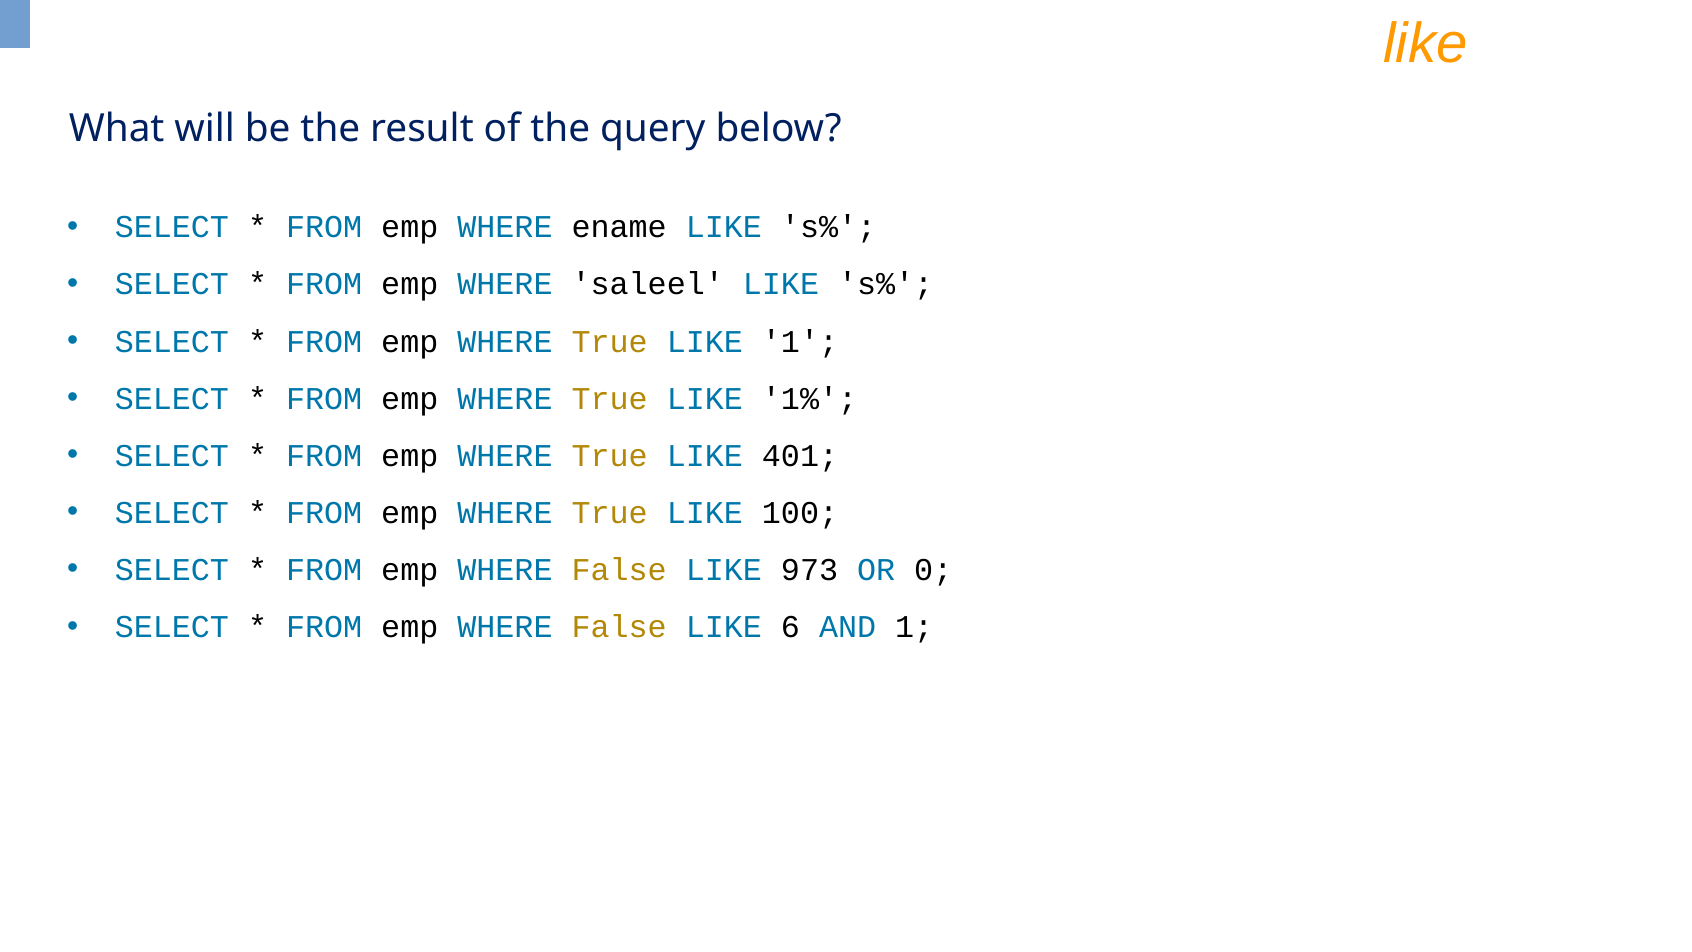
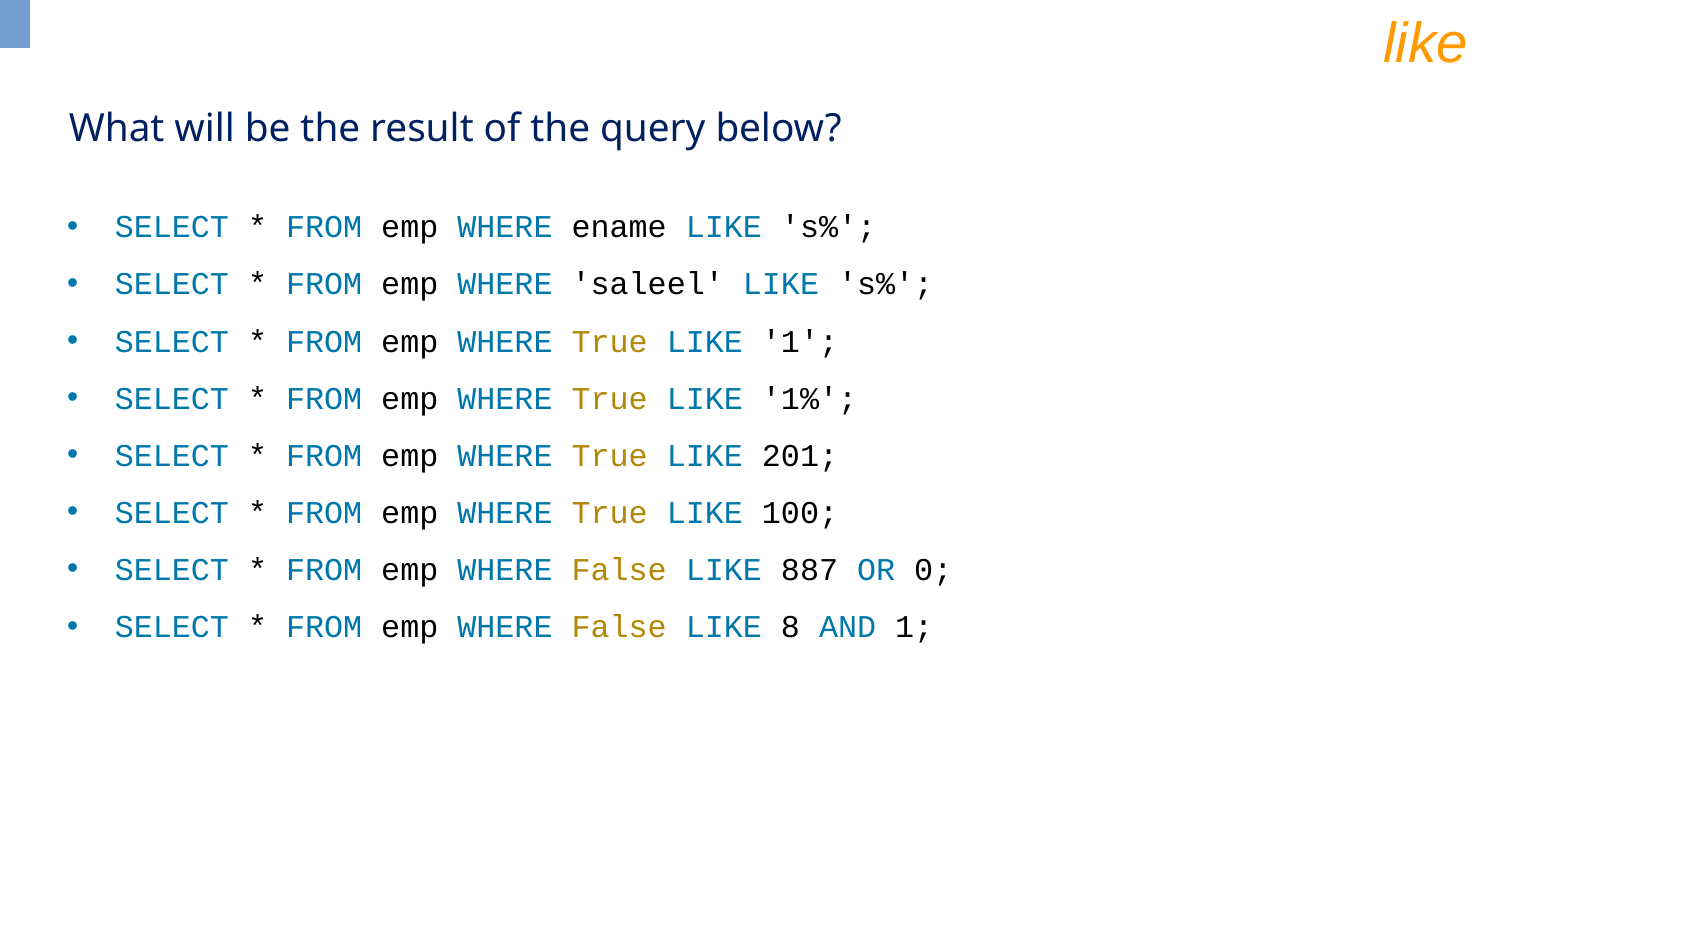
401: 401 -> 201 (800, 456)
973: 973 -> 887 (810, 570)
6: 6 -> 8 (790, 627)
